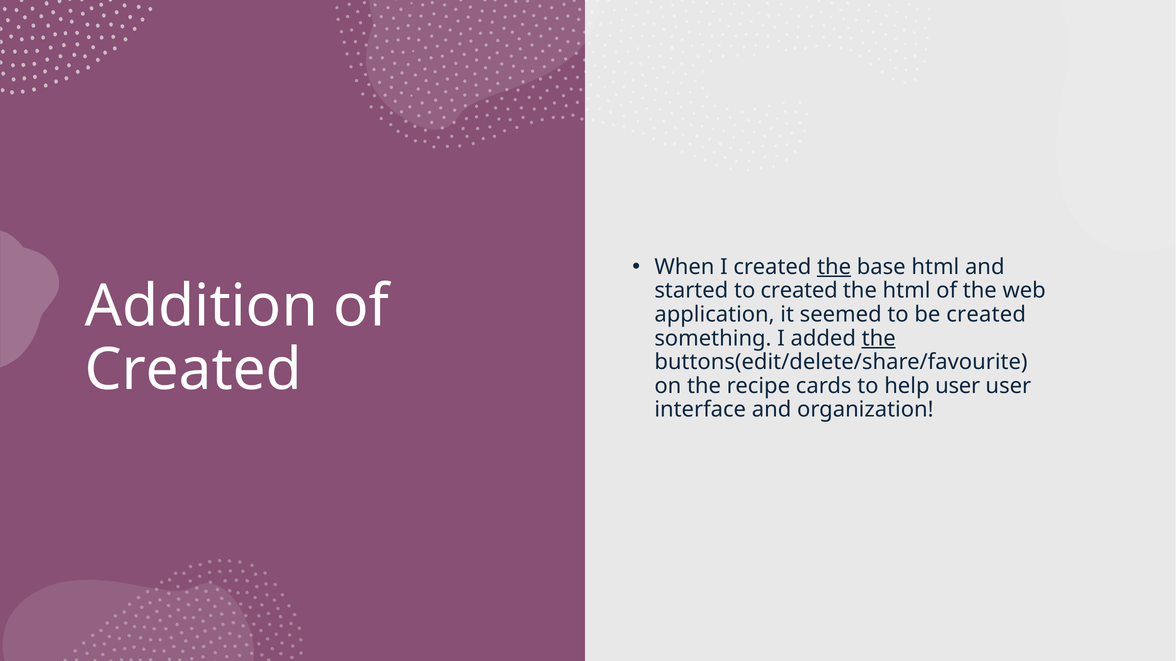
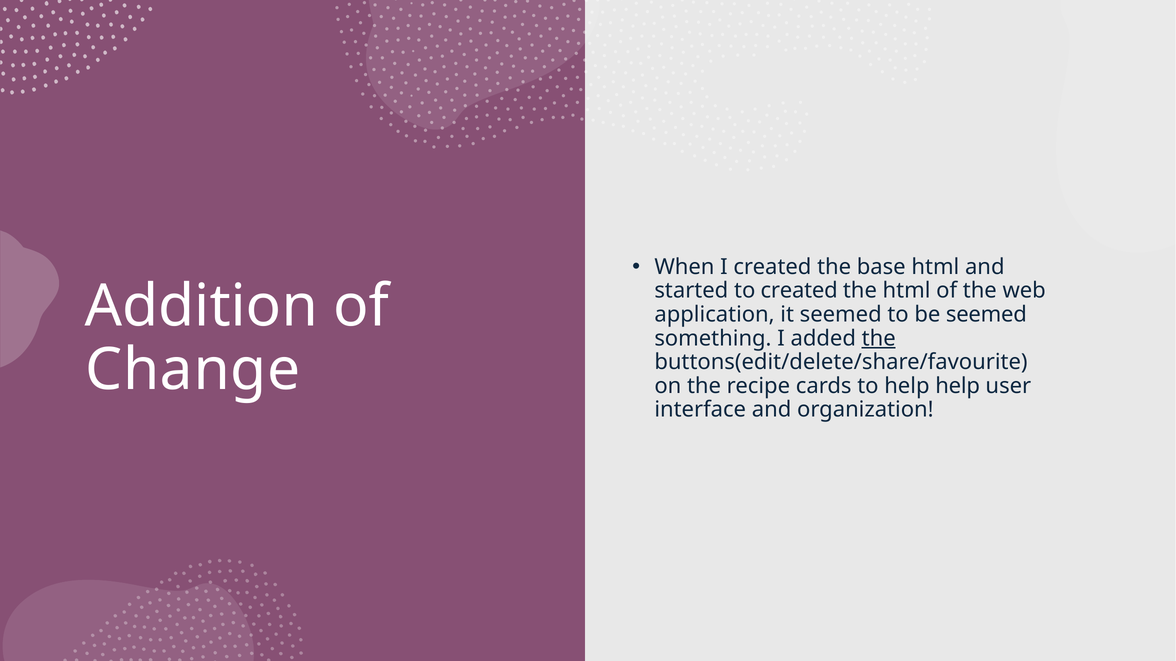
the underline: present -> none (834, 267)
be created: created -> seemed (986, 315)
Created: Created -> Change (193, 370)
help user: user -> help (958, 386)
